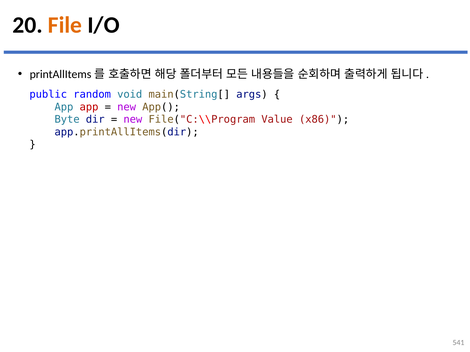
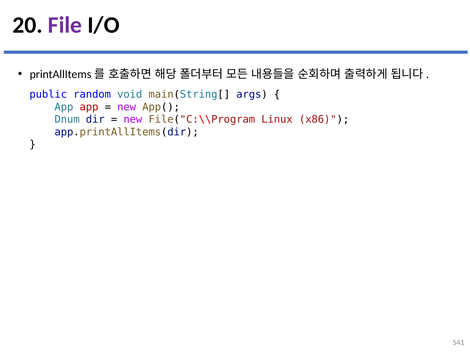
File colour: orange -> purple (65, 25)
Byte: Byte -> Dnum (67, 120)
Value: Value -> Linux (277, 120)
